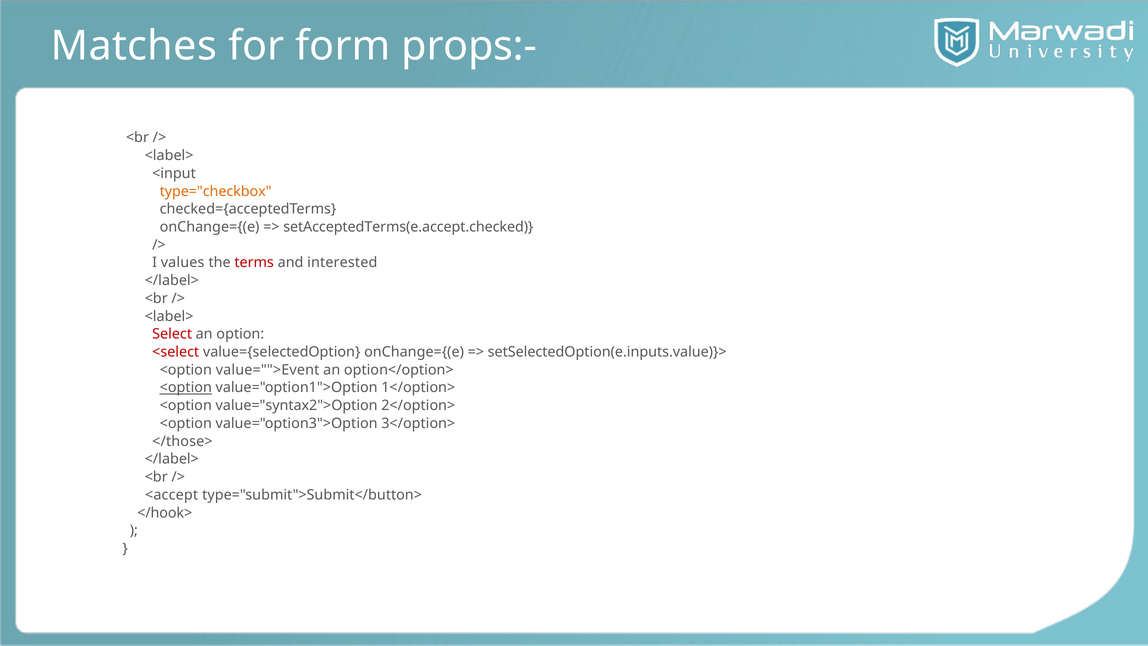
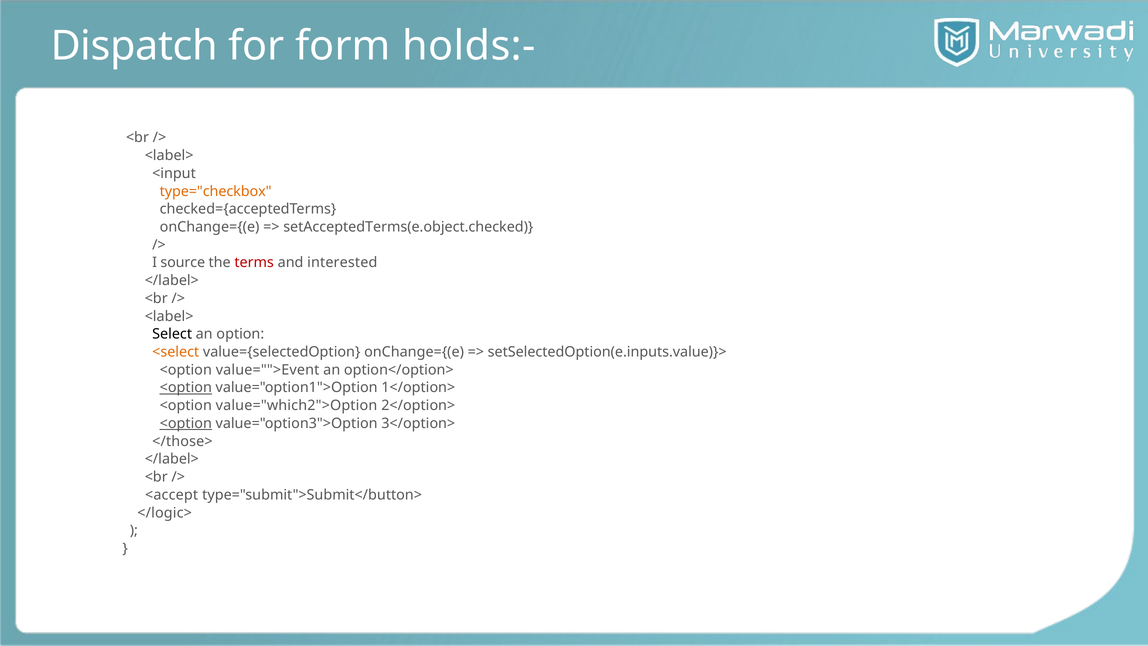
Matches: Matches -> Dispatch (134, 46)
props:-: props:- -> holds:- (469, 46)
setAcceptedTerms(e.accept.checked: setAcceptedTerms(e.accept.checked -> setAcceptedTerms(e.object.checked (408, 227)
values: values -> source (183, 263)
Select colour: red -> black (172, 334)
<select colour: red -> orange (176, 352)
value="syntax2">Option: value="syntax2">Option -> value="which2">Option (297, 405)
<option underline: none -> present (186, 423)
</hook>: </hook> -> </logic> (165, 513)
